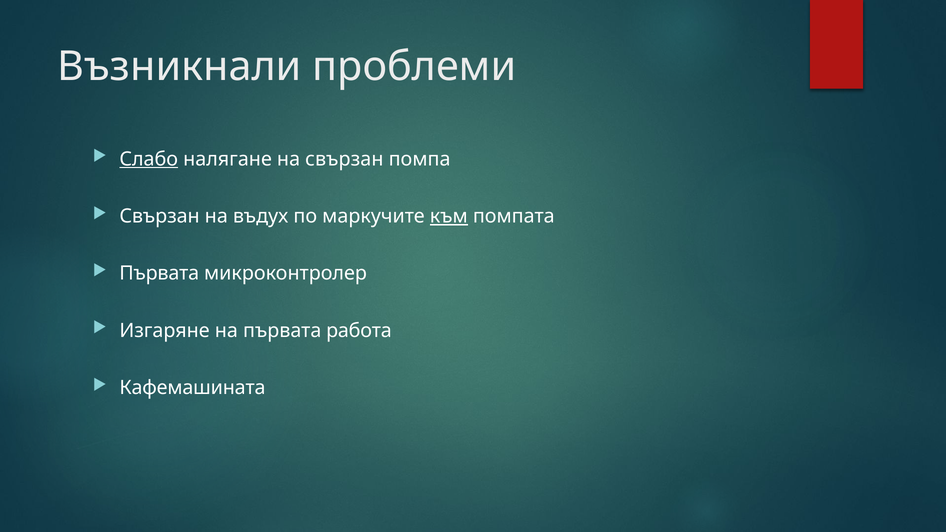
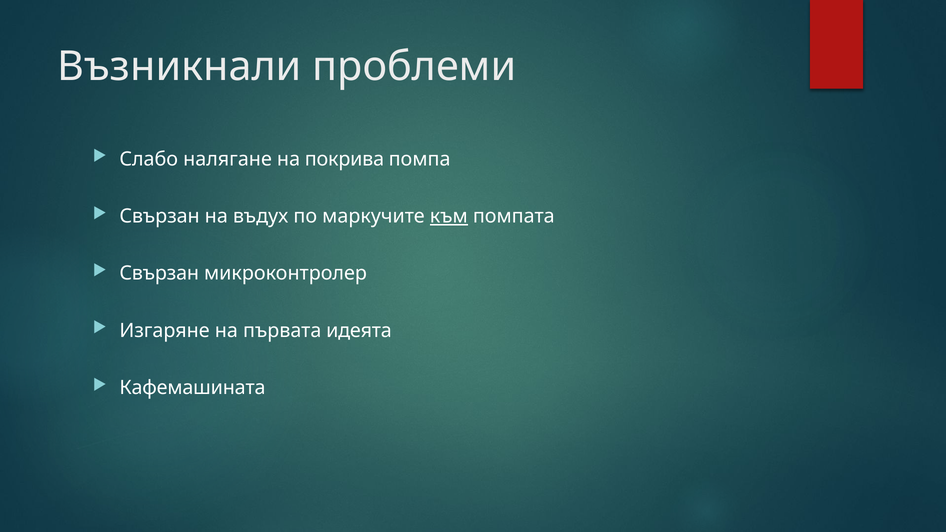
Слабо underline: present -> none (149, 159)
на свързан: свързан -> покрива (344, 159)
Първата: Първата -> Свързан (159, 273)
работа: работа -> идеята (359, 331)
